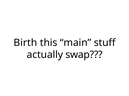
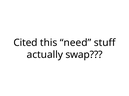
Birth: Birth -> Cited (25, 43)
main: main -> need (76, 43)
